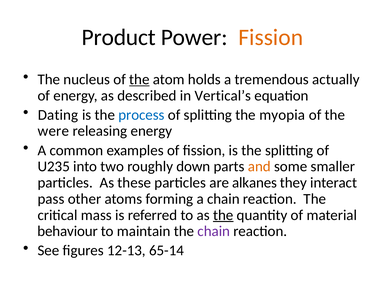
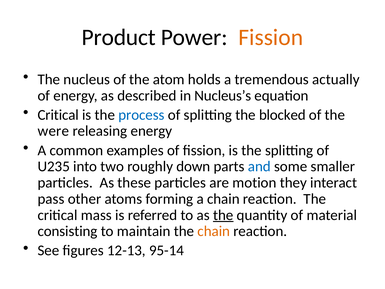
the underline: present -> none (139, 79)
Vertical’s: Vertical’s -> Nucleus’s (223, 96)
Dating: Dating -> Critical (58, 115)
myopia: myopia -> blocked (282, 115)
and colour: orange -> blue (259, 166)
alkanes: alkanes -> motion (254, 183)
behaviour: behaviour -> consisting (68, 231)
chain colour: purple -> orange (214, 231)
65-14: 65-14 -> 95-14 (167, 250)
